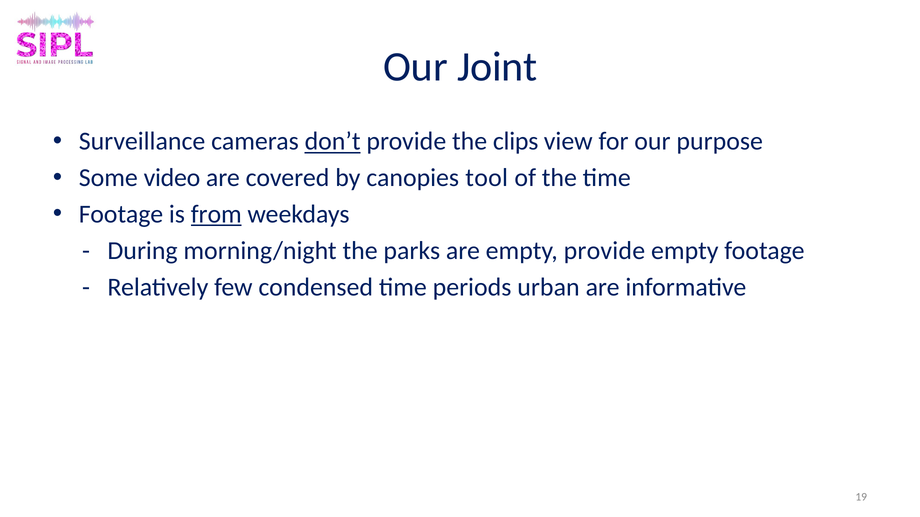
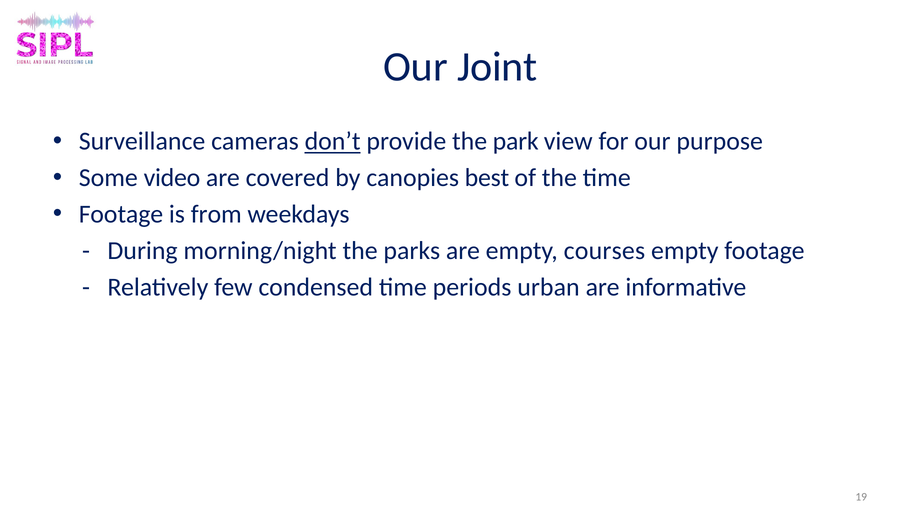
clips: clips -> park (516, 142)
tool: tool -> best (487, 178)
from underline: present -> none (216, 214)
empty provide: provide -> courses (604, 251)
